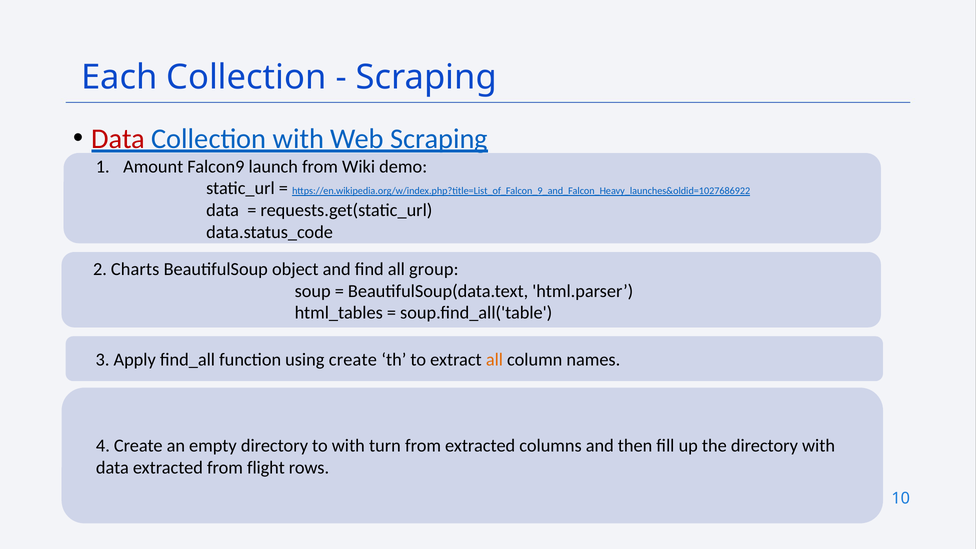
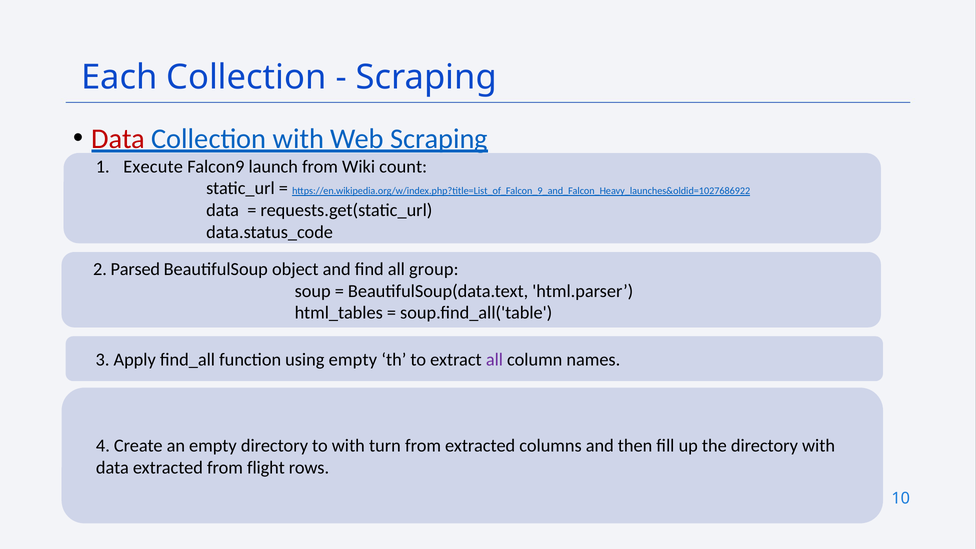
Amount: Amount -> Execute (153, 166)
demo: demo -> count (403, 166)
Charts: Charts -> Parsed (135, 269)
using create: create -> empty (353, 360)
all colour: orange -> purple (494, 360)
